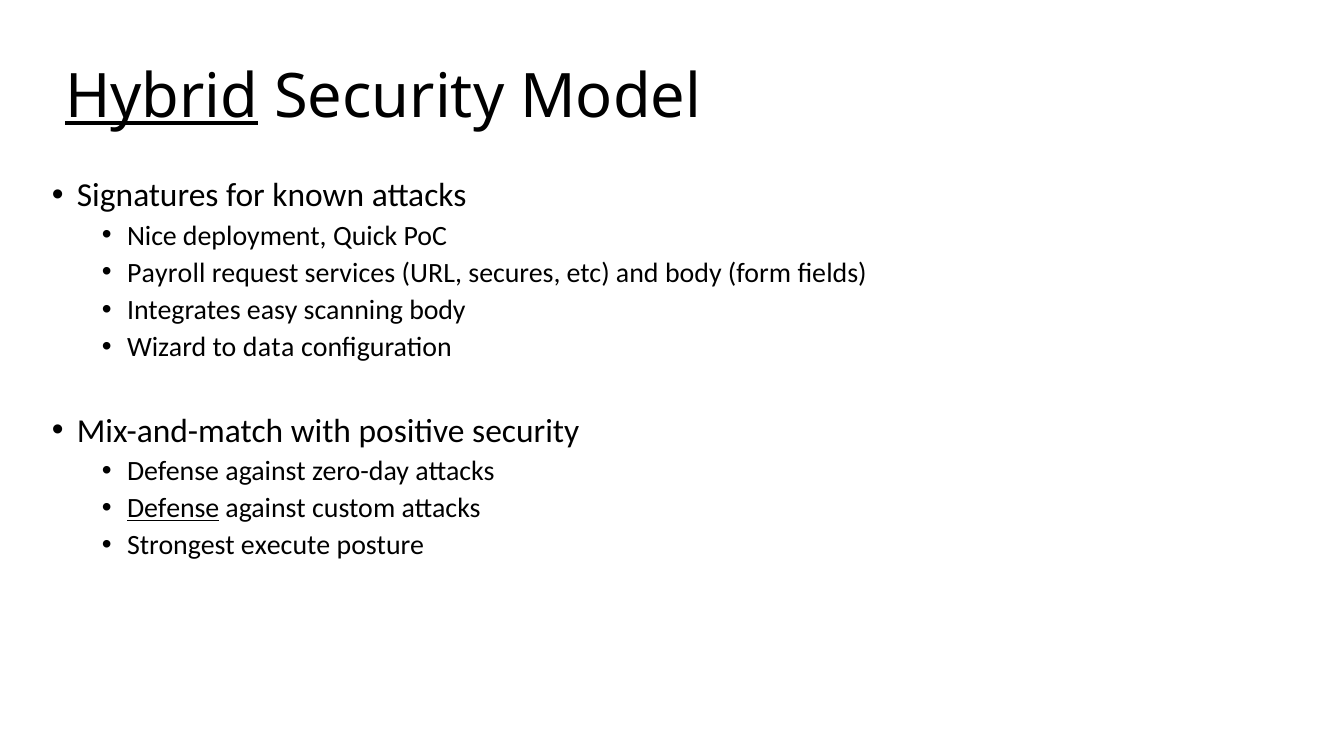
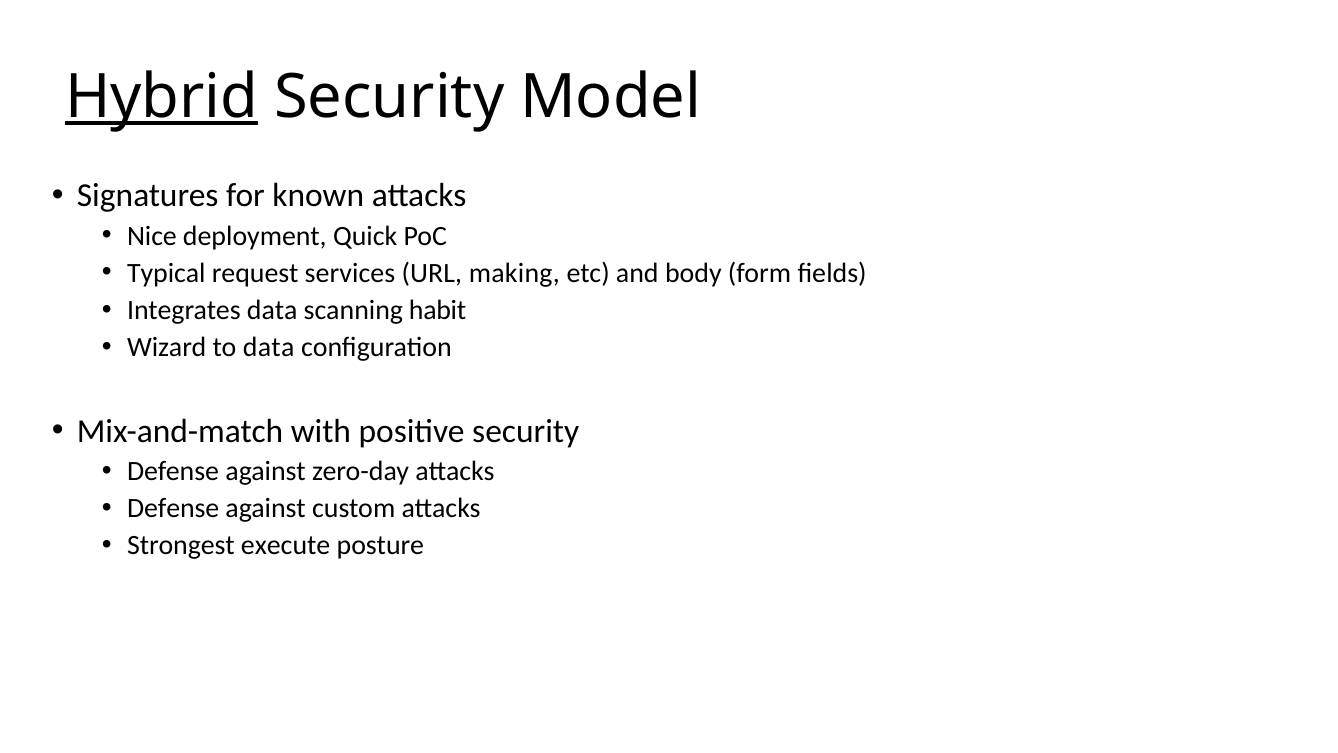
Payroll: Payroll -> Typical (166, 273)
secures: secures -> making (514, 273)
Integrates easy: easy -> data (272, 310)
scanning body: body -> habit (438, 310)
Defense underline: present -> none (173, 508)
